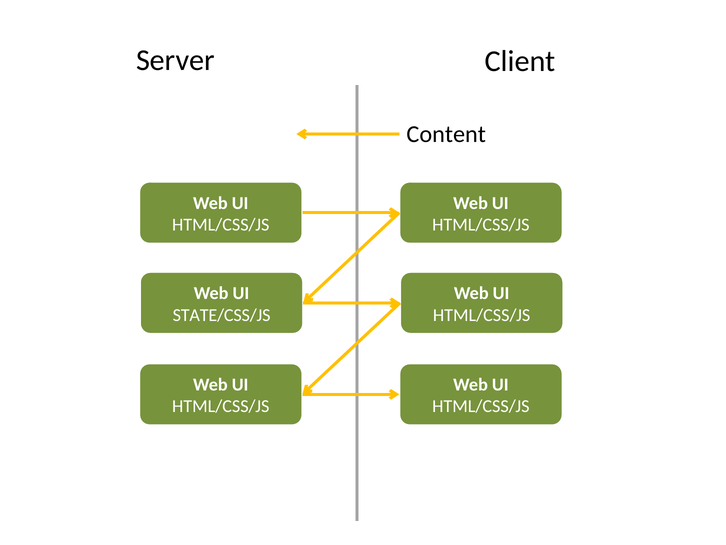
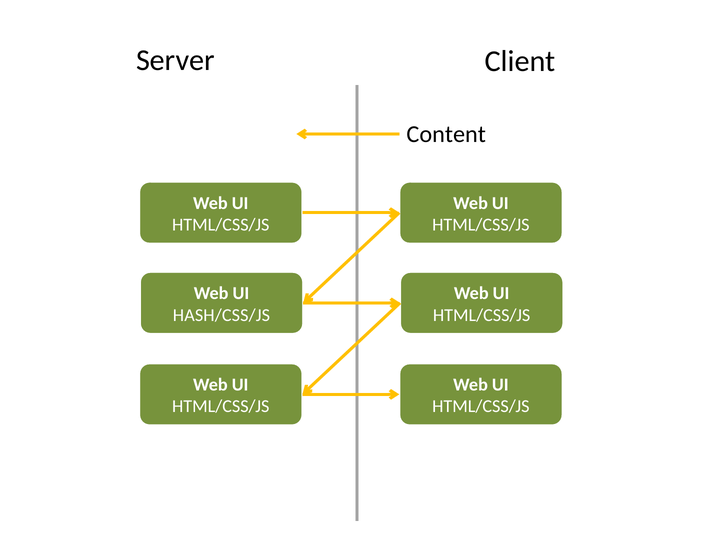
STATE/CSS/JS: STATE/CSS/JS -> HASH/CSS/JS (221, 315)
